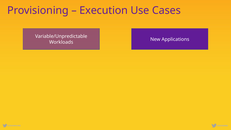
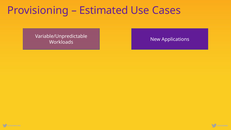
Execution: Execution -> Estimated (104, 10)
